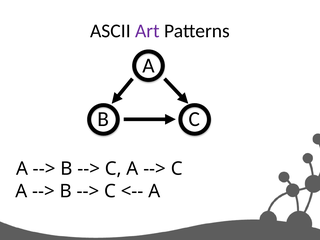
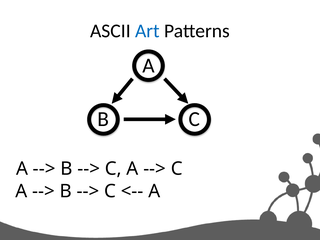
Art colour: purple -> blue (147, 31)
